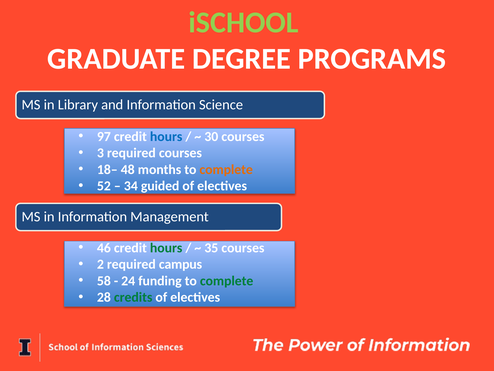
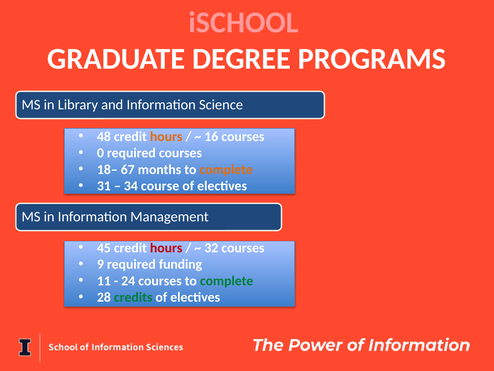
iSCHOOL colour: light green -> pink (243, 23)
97: 97 -> 48 (104, 136)
hours colour: blue -> orange (166, 136)
30: 30 -> 16 (211, 136)
3: 3 -> 0 (100, 153)
48: 48 -> 67 (128, 169)
52: 52 -> 31 (104, 186)
guided: guided -> course (160, 186)
46: 46 -> 45 (104, 248)
hours colour: green -> red (166, 248)
35: 35 -> 32 (211, 248)
2: 2 -> 9 (100, 264)
campus: campus -> funding (180, 264)
58: 58 -> 11 (104, 281)
24 funding: funding -> courses (160, 281)
